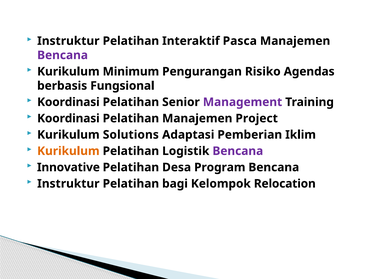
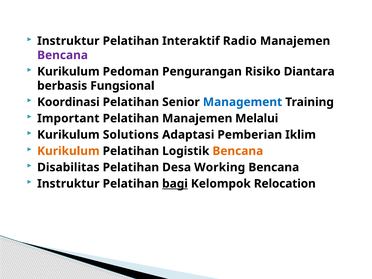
Pasca: Pasca -> Radio (240, 41)
Minimum: Minimum -> Pedoman (131, 72)
Agendas: Agendas -> Diantara (309, 72)
Management colour: purple -> blue (243, 102)
Koordinasi: Koordinasi -> Important (68, 118)
Project: Project -> Melalui (257, 118)
Bencana colour: purple -> orange (238, 151)
Innovative: Innovative -> Disabilitas (68, 167)
Program: Program -> Working (220, 167)
bagi underline: none -> present (175, 184)
